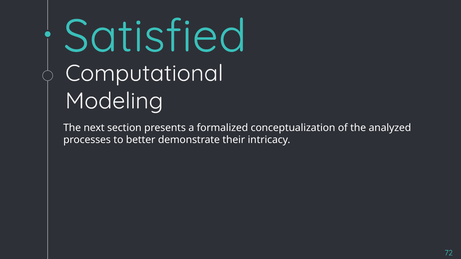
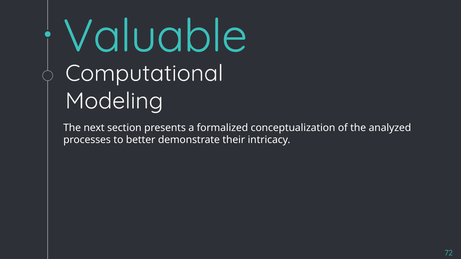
Satisfied: Satisfied -> Valuable (155, 36)
